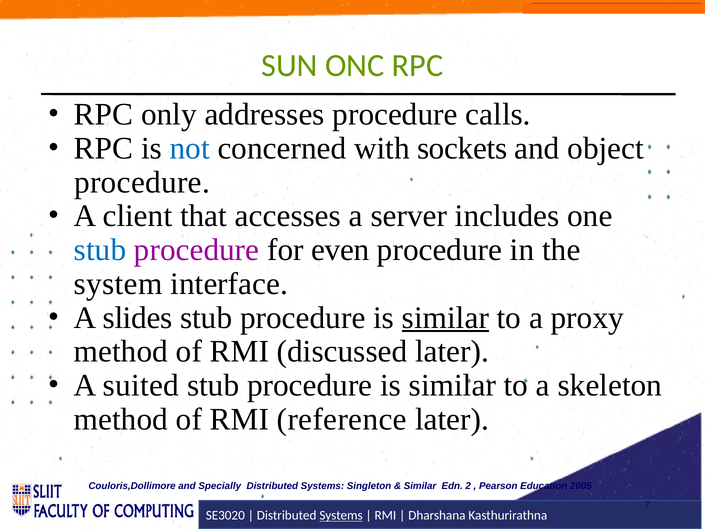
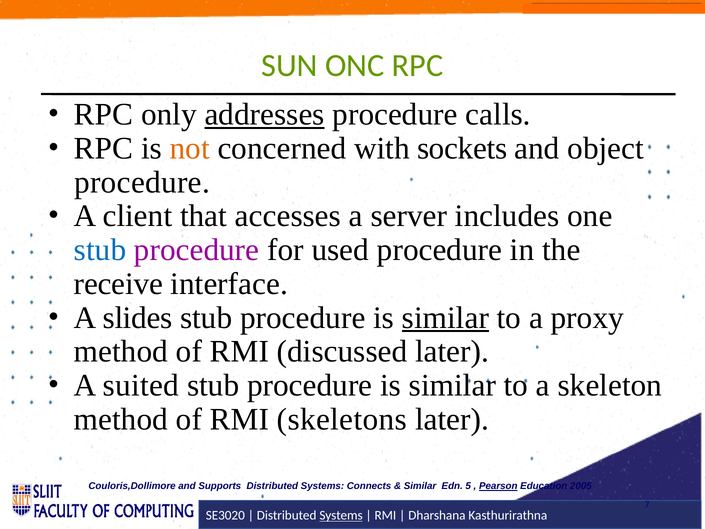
addresses underline: none -> present (265, 114)
not colour: blue -> orange (190, 148)
even: even -> used (340, 250)
system: system -> receive (118, 284)
reference: reference -> skeletons (342, 419)
Specially: Specially -> Supports (220, 486)
Singleton: Singleton -> Connects (369, 486)
2: 2 -> 5 (468, 486)
Pearson underline: none -> present (498, 486)
